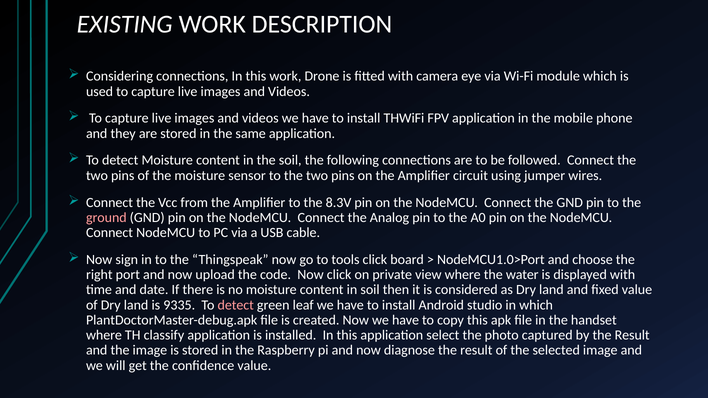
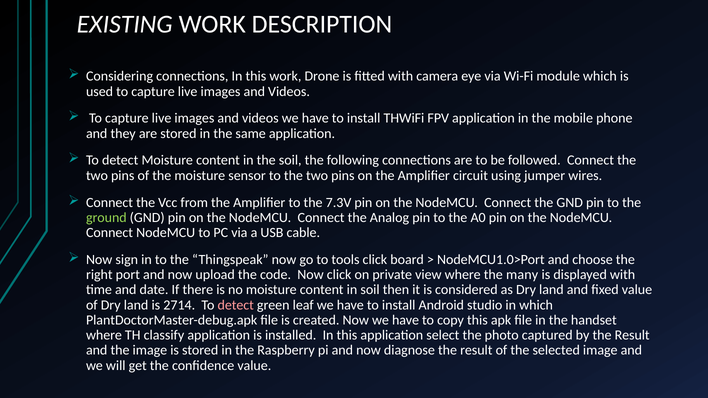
8.3V: 8.3V -> 7.3V (339, 203)
ground colour: pink -> light green (106, 218)
water: water -> many (522, 275)
9335: 9335 -> 2714 (179, 305)
